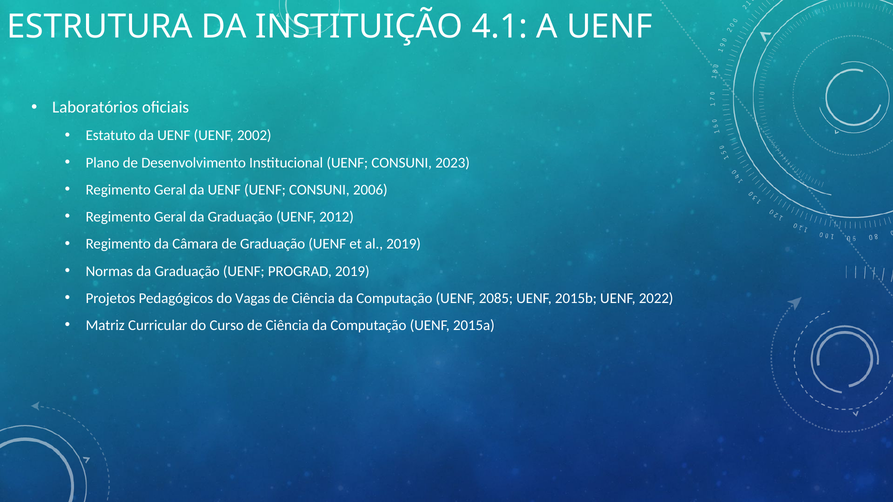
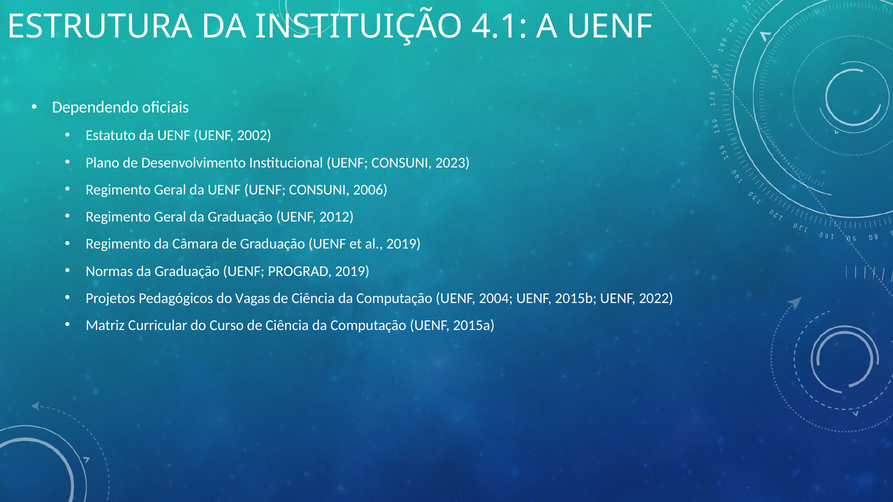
Laboratórios: Laboratórios -> Dependendo (95, 108)
2085: 2085 -> 2004 (496, 298)
